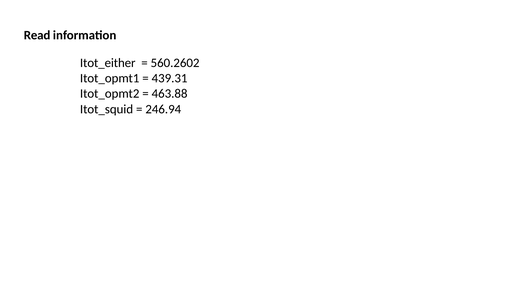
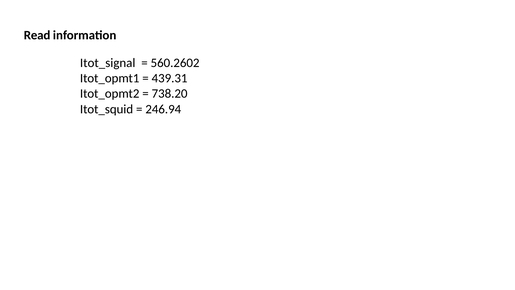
Itot_either: Itot_either -> Itot_signal (108, 63)
463.88: 463.88 -> 738.20 (170, 94)
